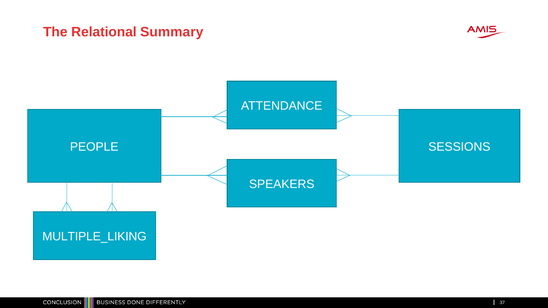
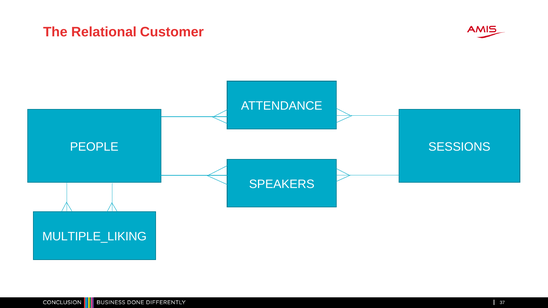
Summary: Summary -> Customer (172, 32)
